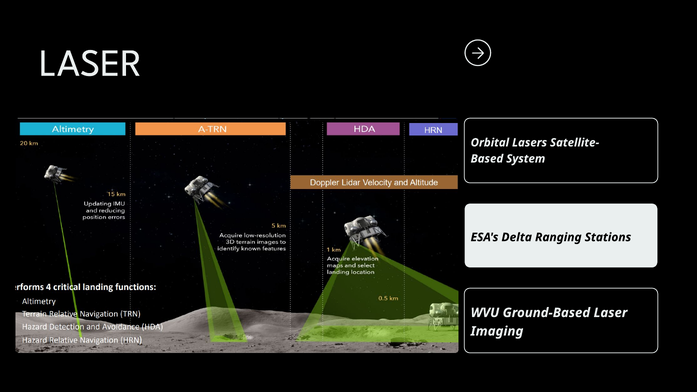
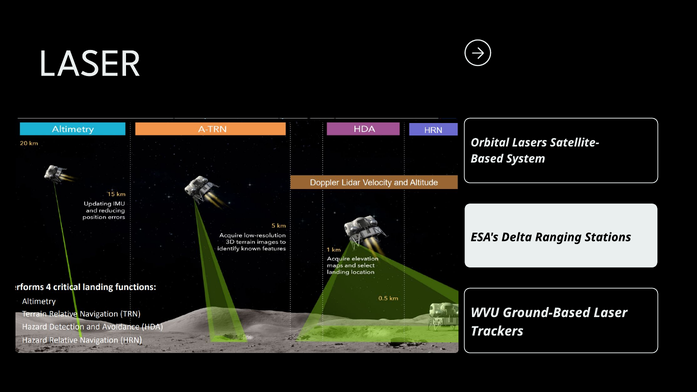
Imaging: Imaging -> Trackers (497, 331)
